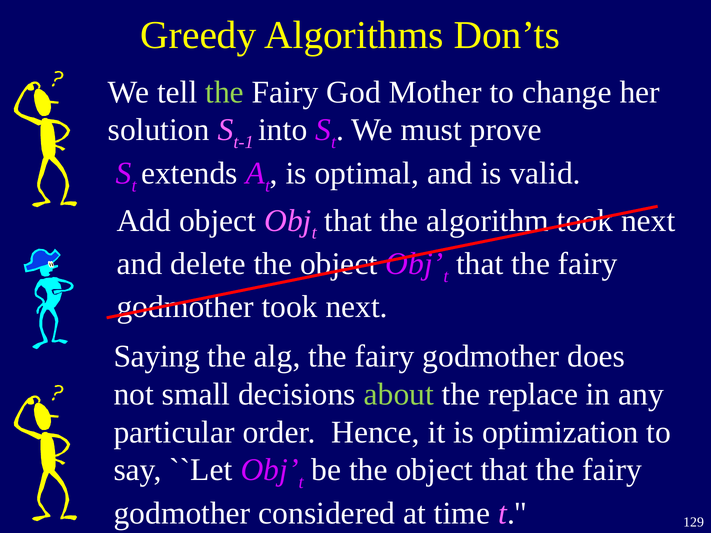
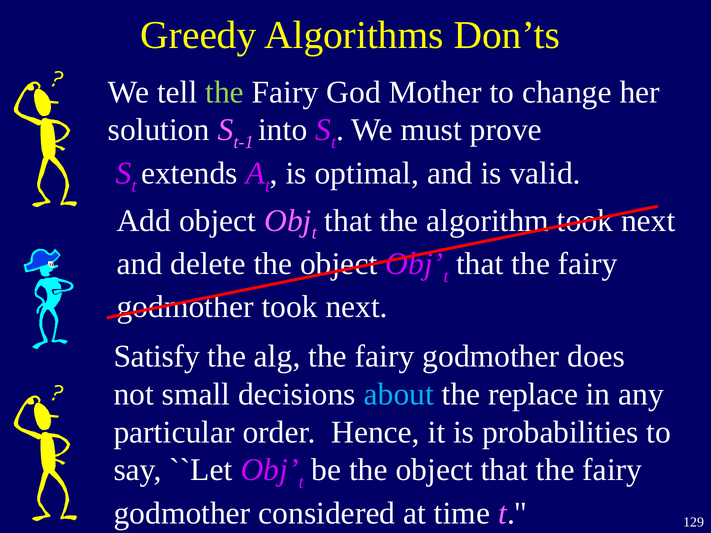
Saying: Saying -> Satisfy (157, 356)
about colour: light green -> light blue (399, 394)
optimization: optimization -> probabilities (560, 432)
